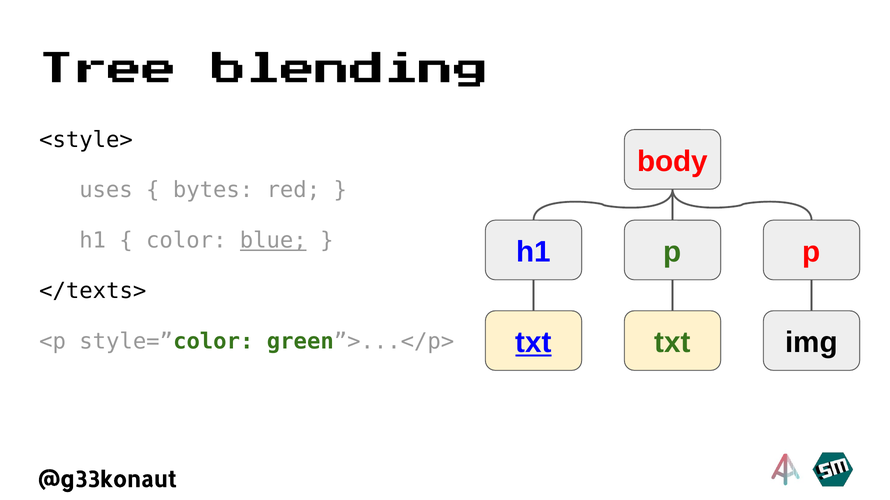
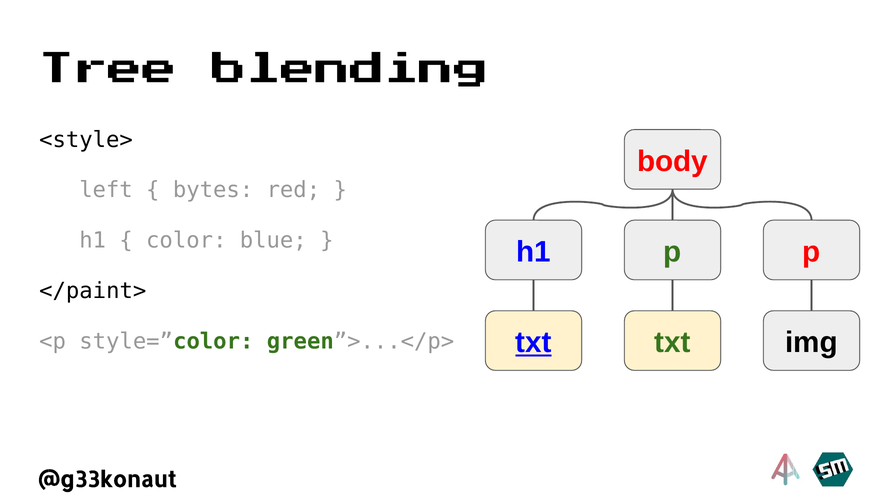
uses: uses -> left (106, 190)
blue underline: present -> none (273, 241)
</texts>: </texts> -> </paint> (93, 291)
